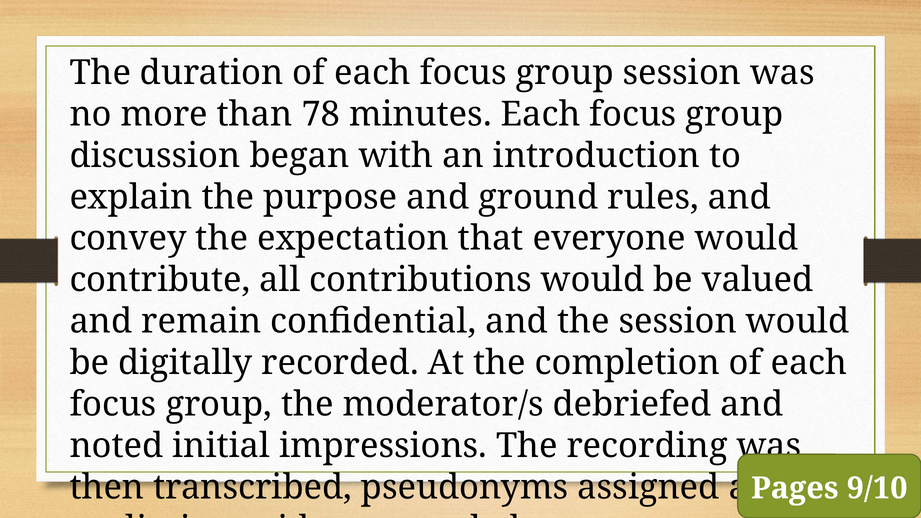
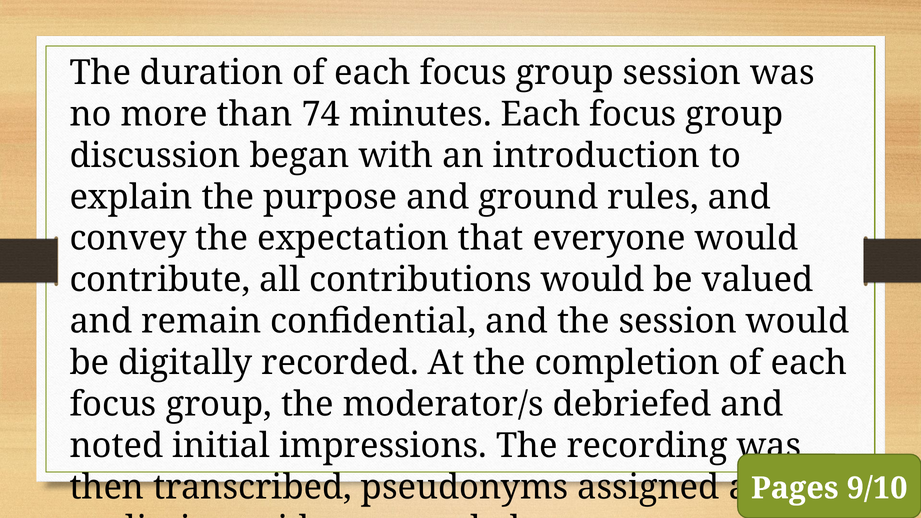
78: 78 -> 74 (321, 114)
